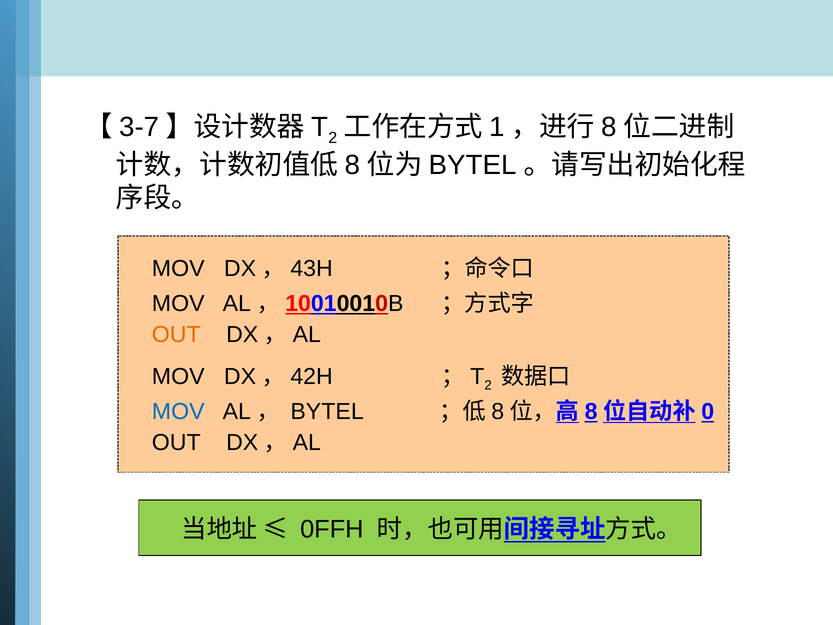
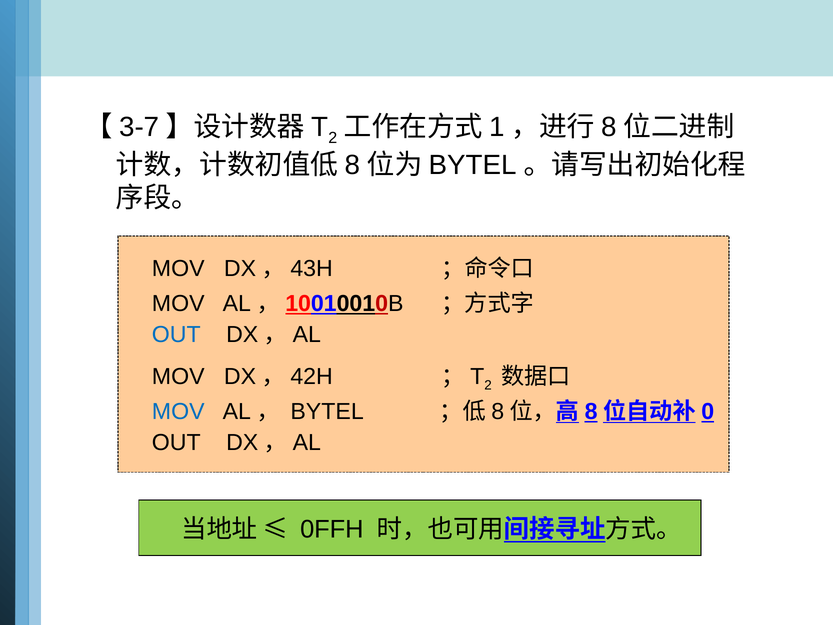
OUT colour: orange -> blue (176, 335)
